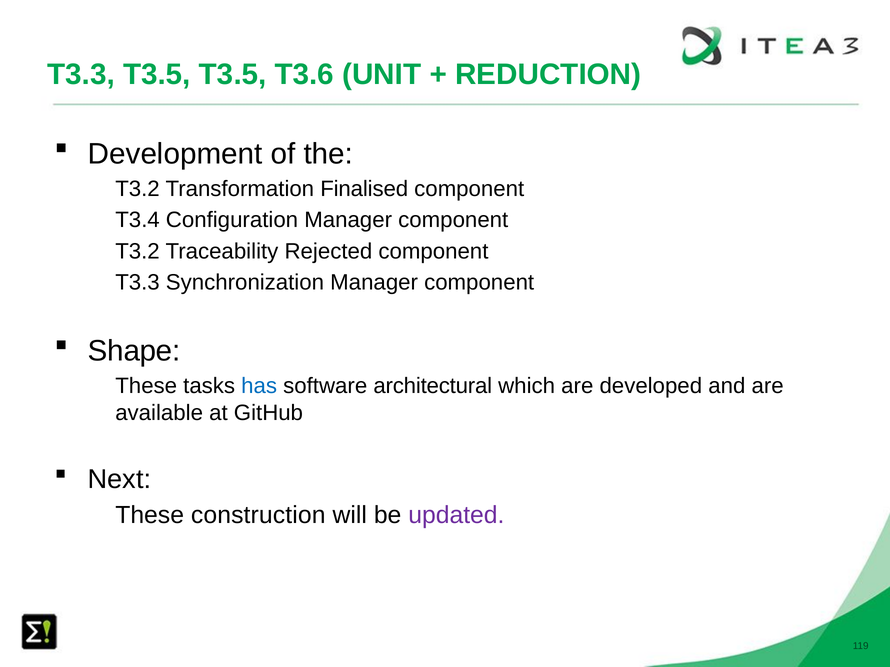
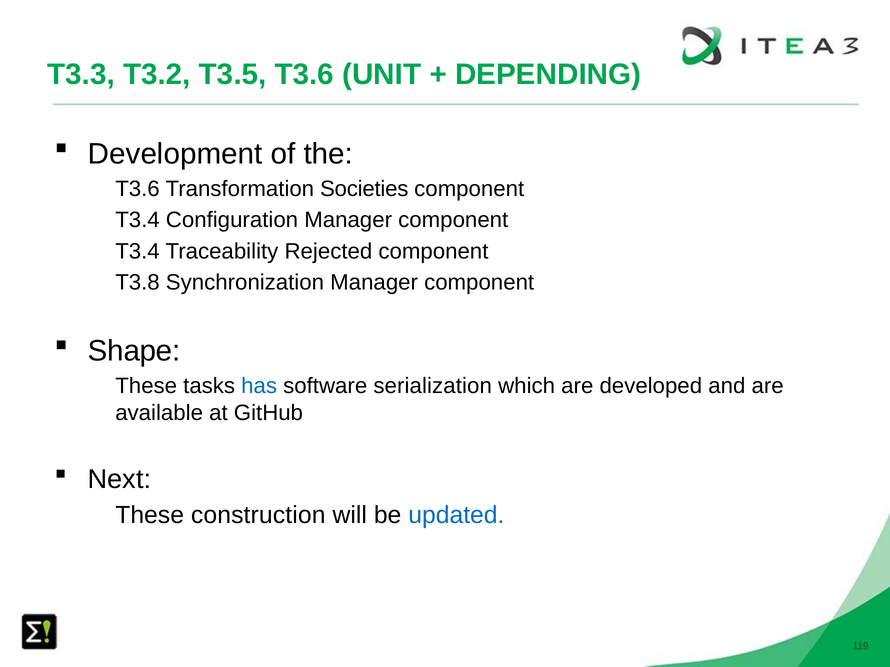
T3.3 T3.5: T3.5 -> T3.2 (157, 74)
REDUCTION: REDUCTION -> DEPENDING (548, 74)
T3.2: T3.2 -> T3.6 (138, 189)
Finalised: Finalised -> Societies (364, 189)
T3.2: T3.2 -> T3.4 (138, 251)
T3.3: T3.3 -> T3.8 (138, 283)
architectural: architectural -> serialization (433, 386)
updated colour: purple -> blue (456, 516)
